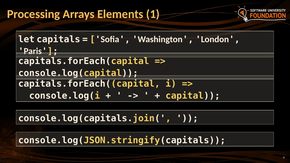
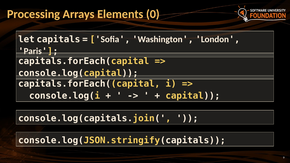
1: 1 -> 0 (153, 14)
